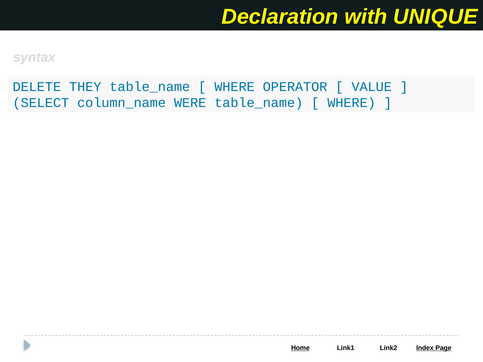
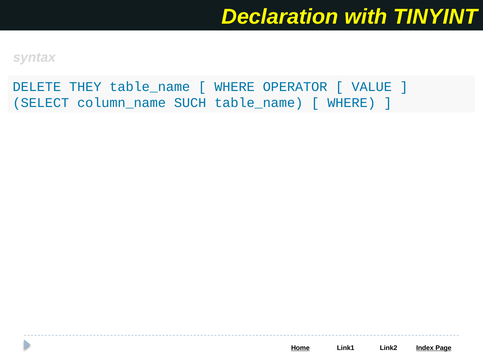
UNIQUE: UNIQUE -> TINYINT (435, 17)
WERE: WERE -> SUCH (190, 103)
